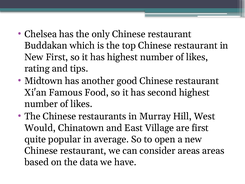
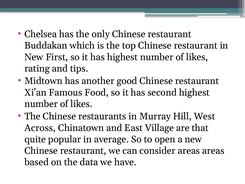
Would: Would -> Across (40, 128)
are first: first -> that (200, 128)
